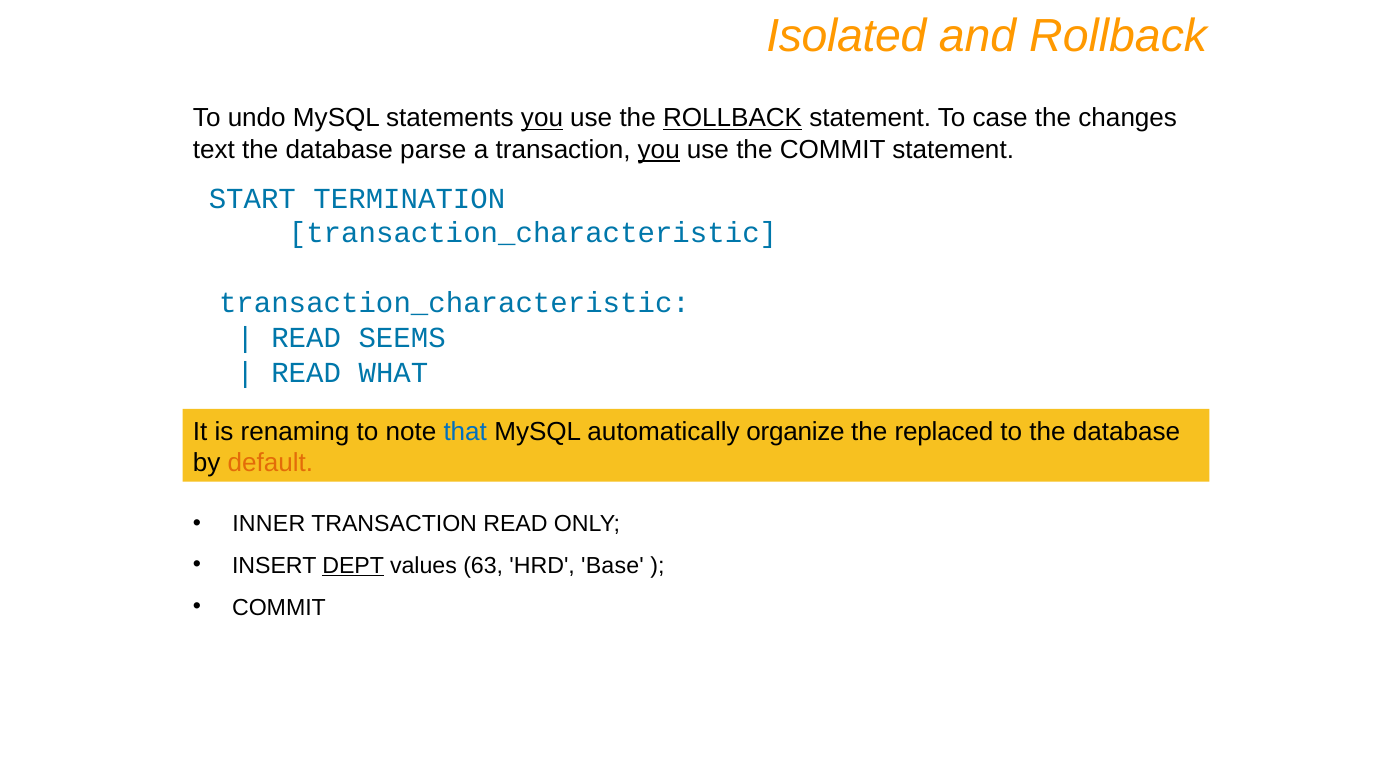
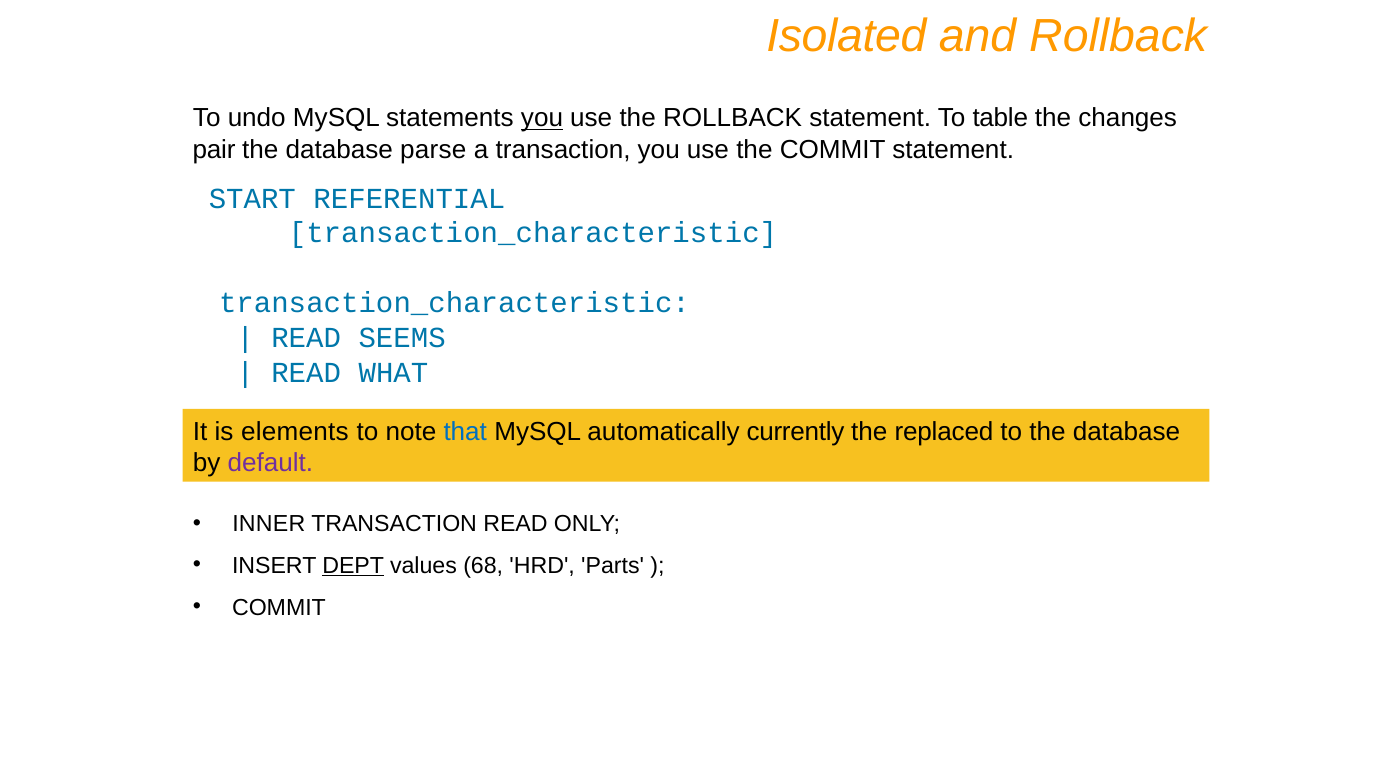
ROLLBACK underline: present -> none (733, 118)
case: case -> table (1000, 118)
text: text -> pair (214, 150)
you underline: present -> none (659, 150)
TERMINATION: TERMINATION -> REFERENTIAL (409, 199)
renaming: renaming -> elements (295, 431)
organize: organize -> currently (795, 431)
default colour: orange -> purple (270, 463)
63: 63 -> 68 (483, 566)
Base: Base -> Parts (613, 566)
